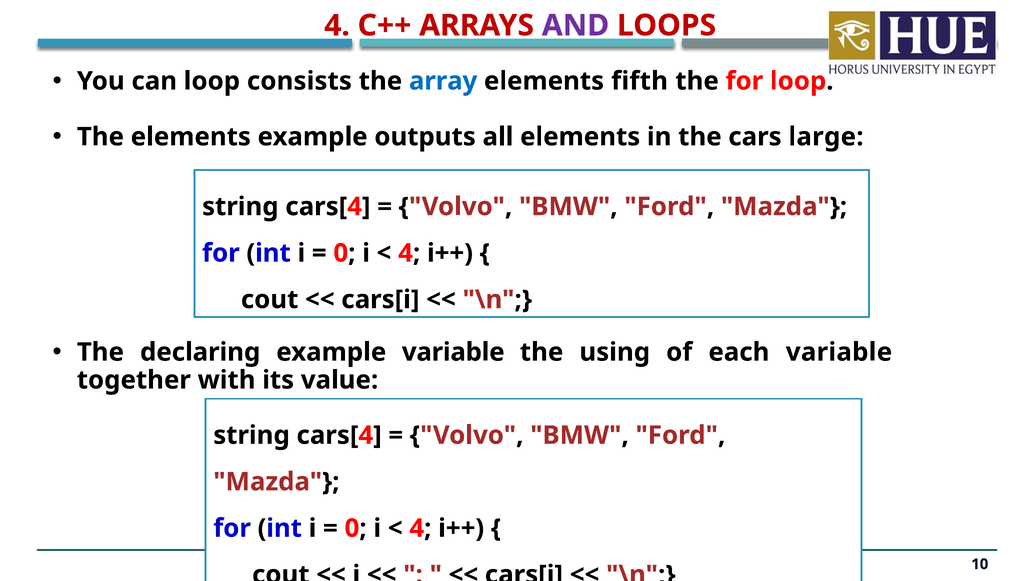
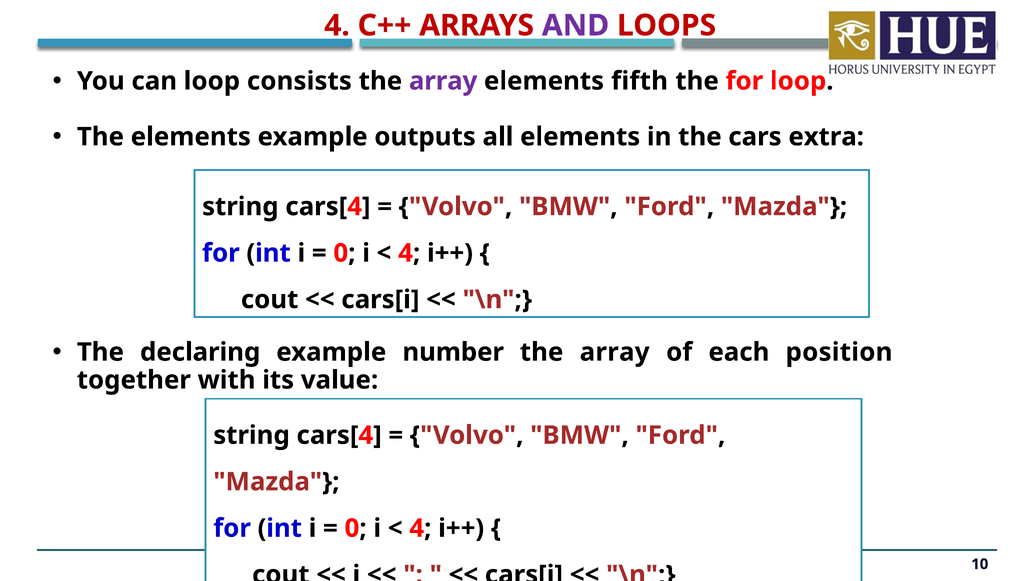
array colour: blue -> purple (443, 81)
large: large -> extra (826, 137)
example variable: variable -> number (453, 353)
using: using -> array (615, 353)
each variable: variable -> position (839, 353)
